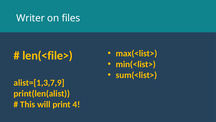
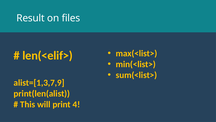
Writer: Writer -> Result (31, 18)
len(<file>: len(<file> -> len(<elif> (48, 55)
